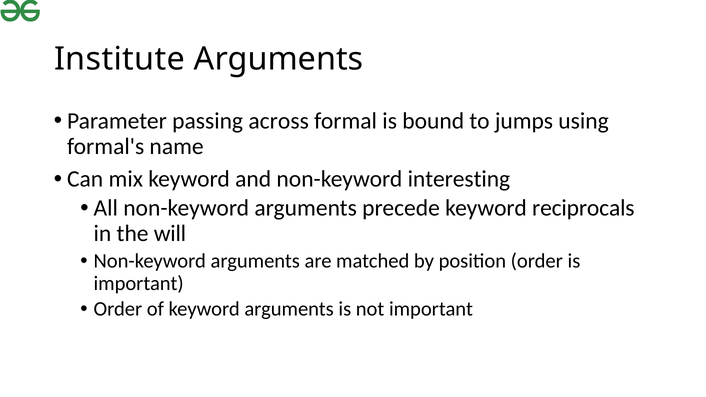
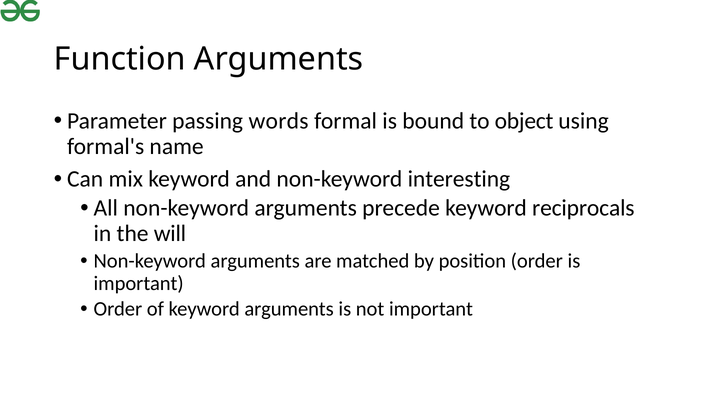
Institute: Institute -> Function (120, 59)
across: across -> words (279, 121)
jumps: jumps -> object (524, 121)
